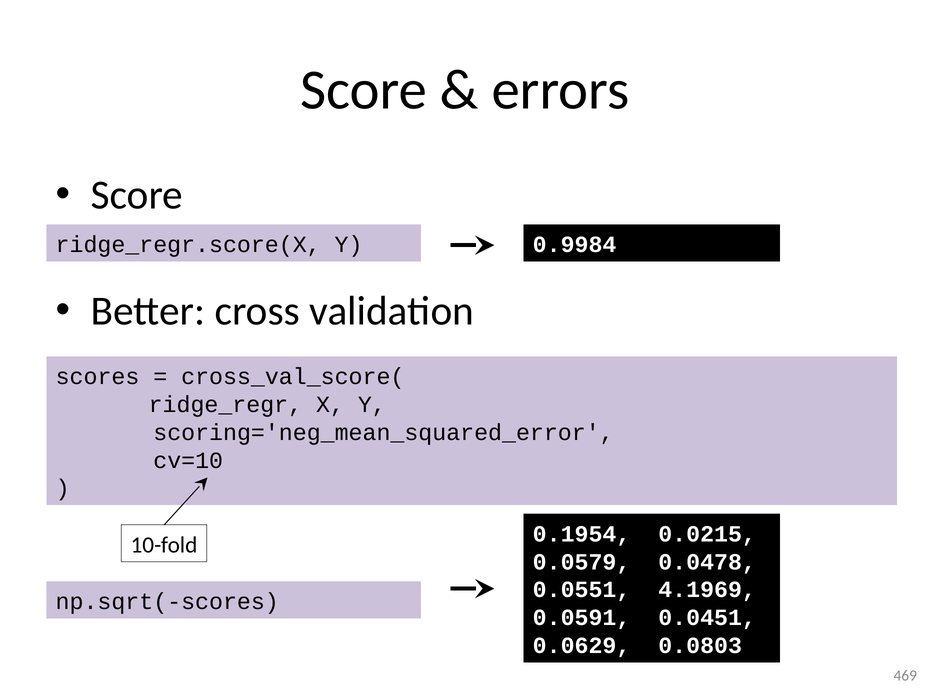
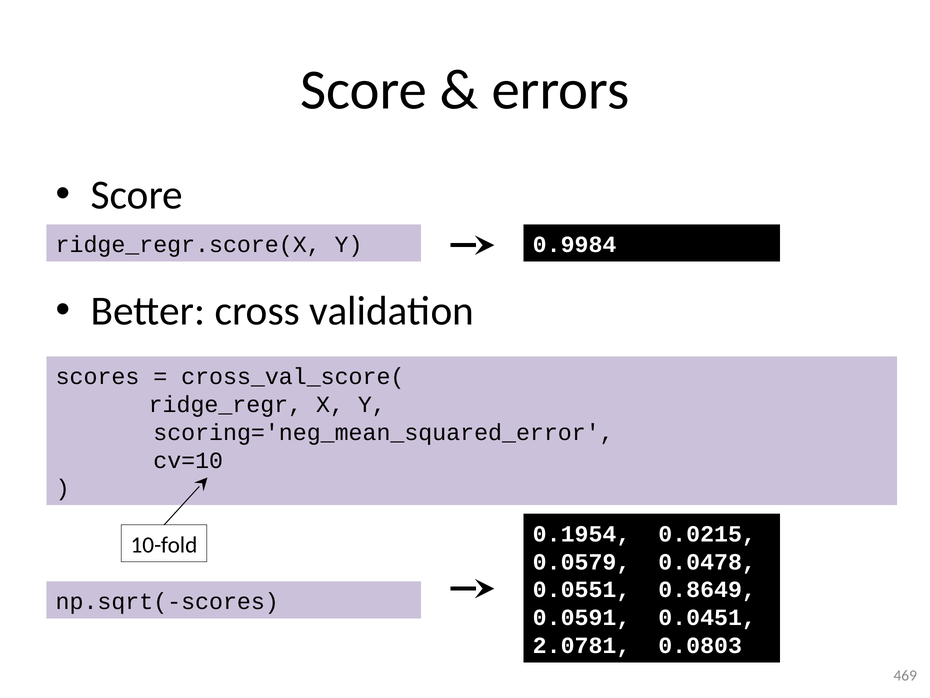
4.1969: 4.1969 -> 0.8649 (707, 589)
0.0629: 0.0629 -> 2.0781 (582, 645)
